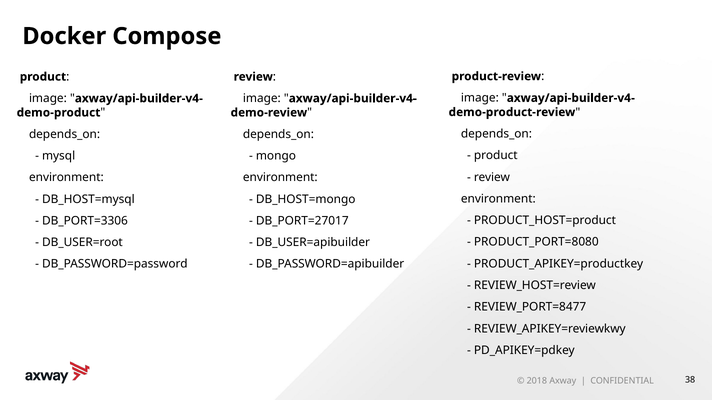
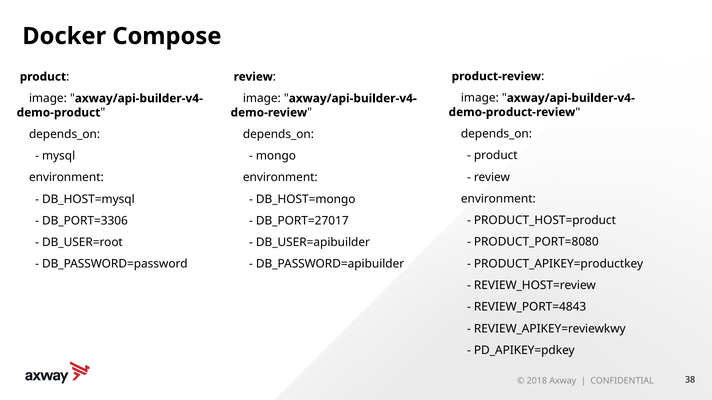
REVIEW_PORT=8477: REVIEW_PORT=8477 -> REVIEW_PORT=4843 (530, 307)
